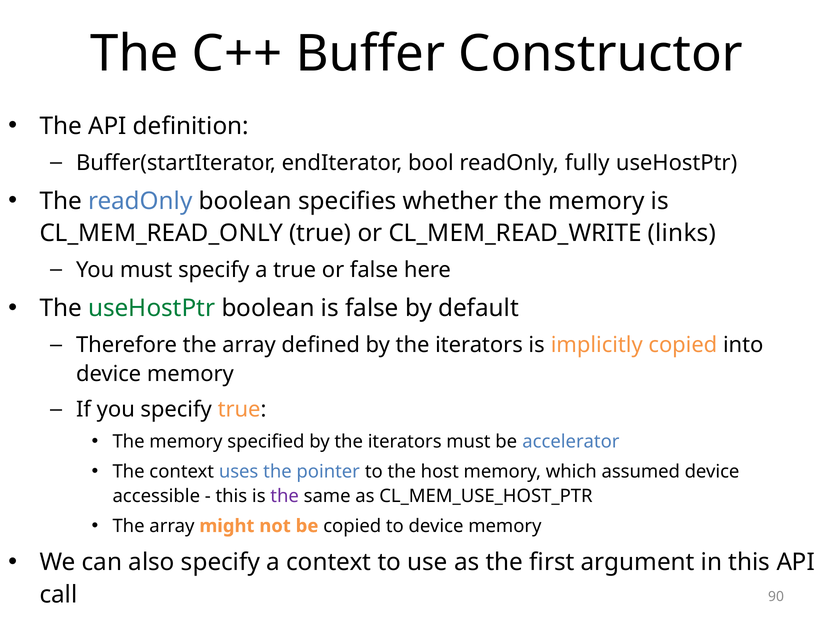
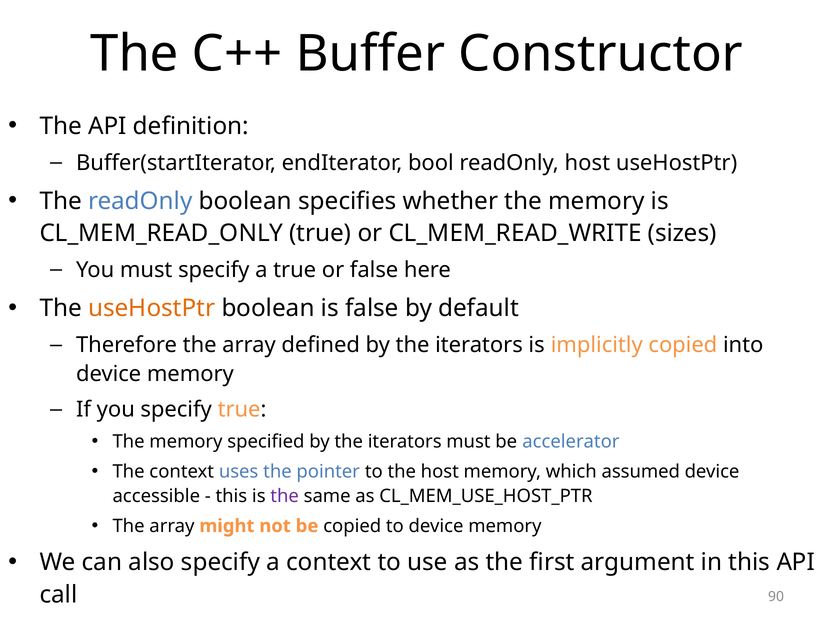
readOnly fully: fully -> host (587, 163)
links: links -> sizes (682, 233)
useHostPtr colour: green -> orange (152, 308)
